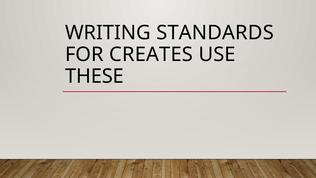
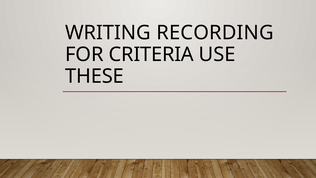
STANDARDS: STANDARDS -> RECORDING (215, 33)
CREATES: CREATES -> CRITERIA (151, 54)
